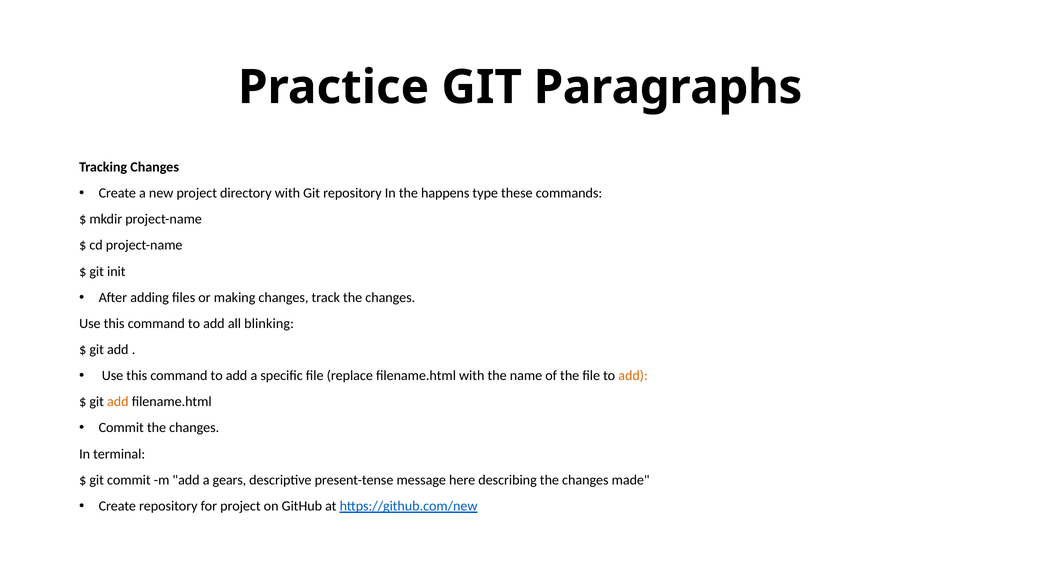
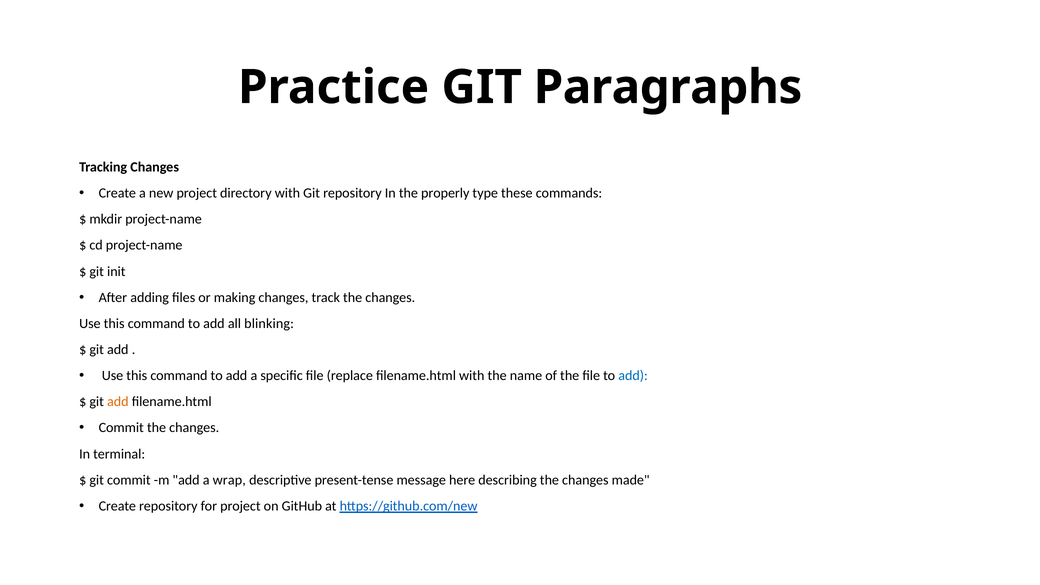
happens: happens -> properly (445, 193)
add colour: orange -> blue (633, 376)
gears: gears -> wrap (229, 480)
